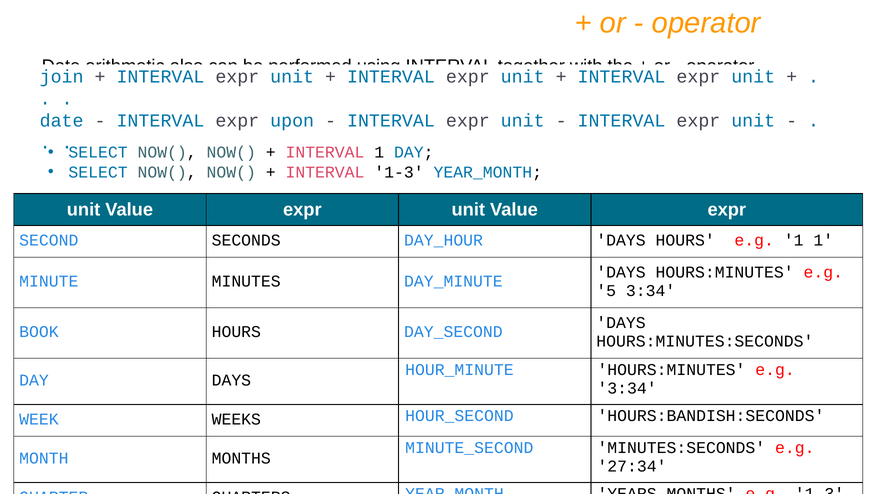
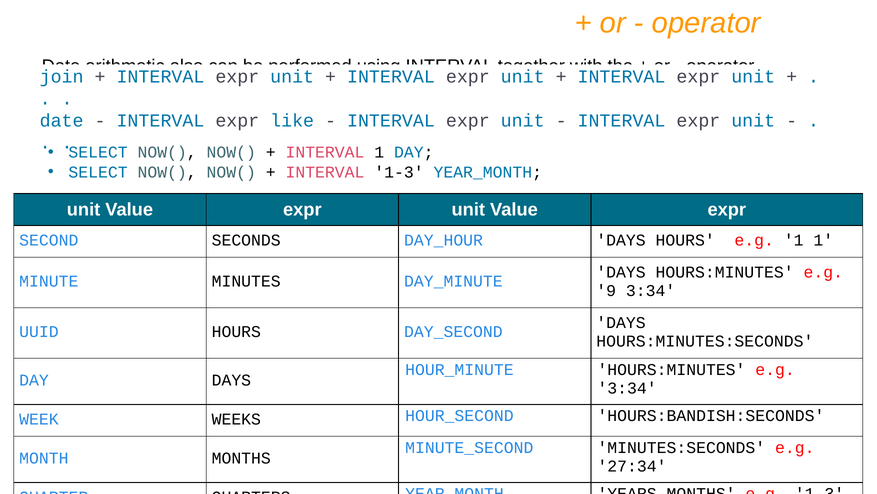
upon: upon -> like (292, 120)
5: 5 -> 9 (606, 290)
BOOK: BOOK -> UUID (39, 331)
